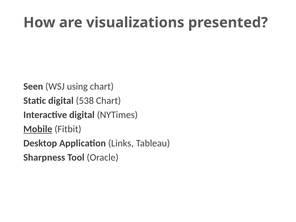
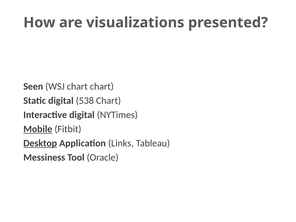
WSJ using: using -> chart (77, 86)
Desktop underline: none -> present (40, 143)
Sharpness: Sharpness -> Messiness (44, 158)
